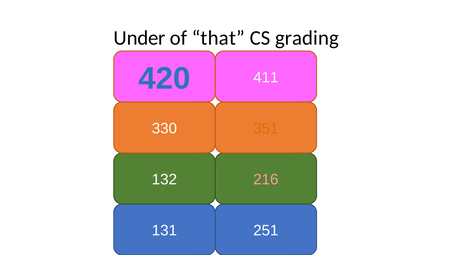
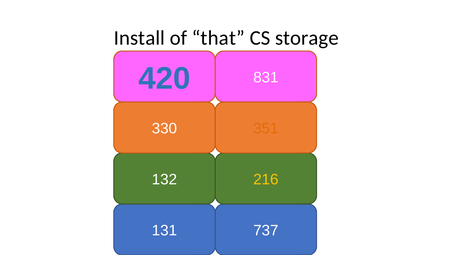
Under: Under -> Install (139, 38)
grading: grading -> storage (307, 38)
411: 411 -> 831 (266, 77)
216 colour: pink -> yellow (266, 179)
251: 251 -> 737 (266, 230)
